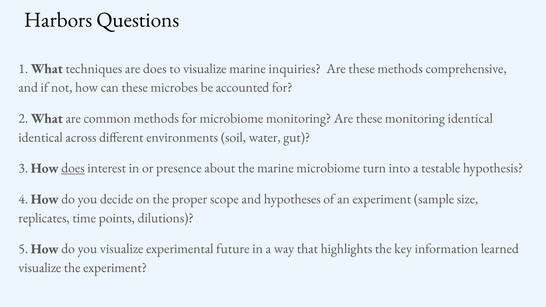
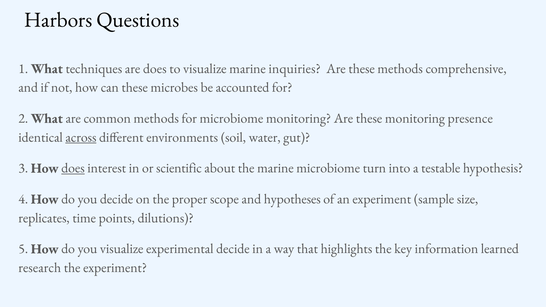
monitoring identical: identical -> presence (470, 118)
across underline: none -> present (81, 137)
presence: presence -> scientific (179, 168)
experimental future: future -> decide (233, 249)
visualize: visualize -> research (40, 268)
